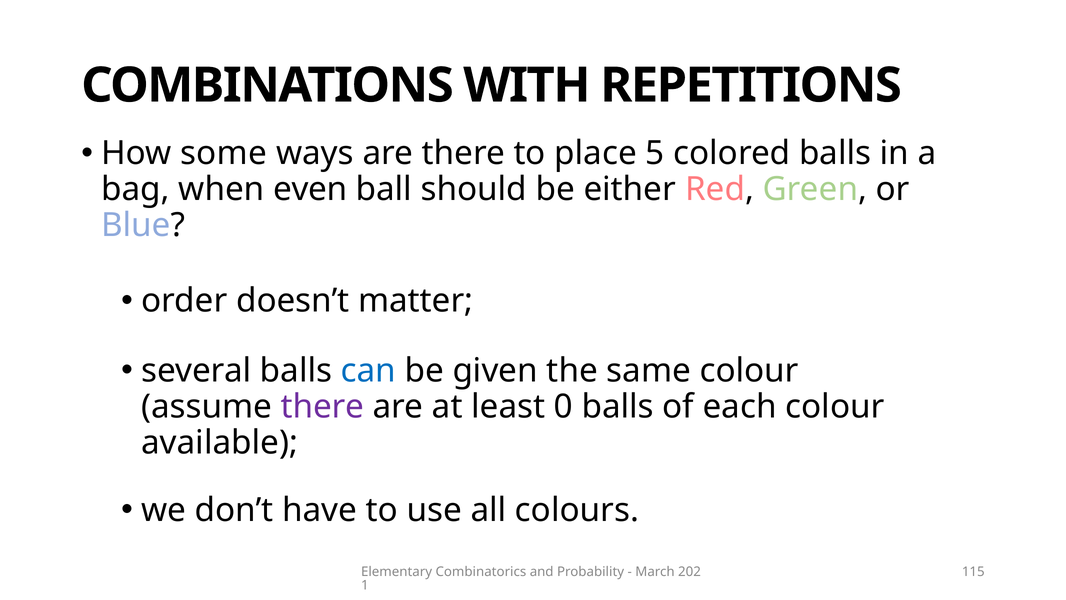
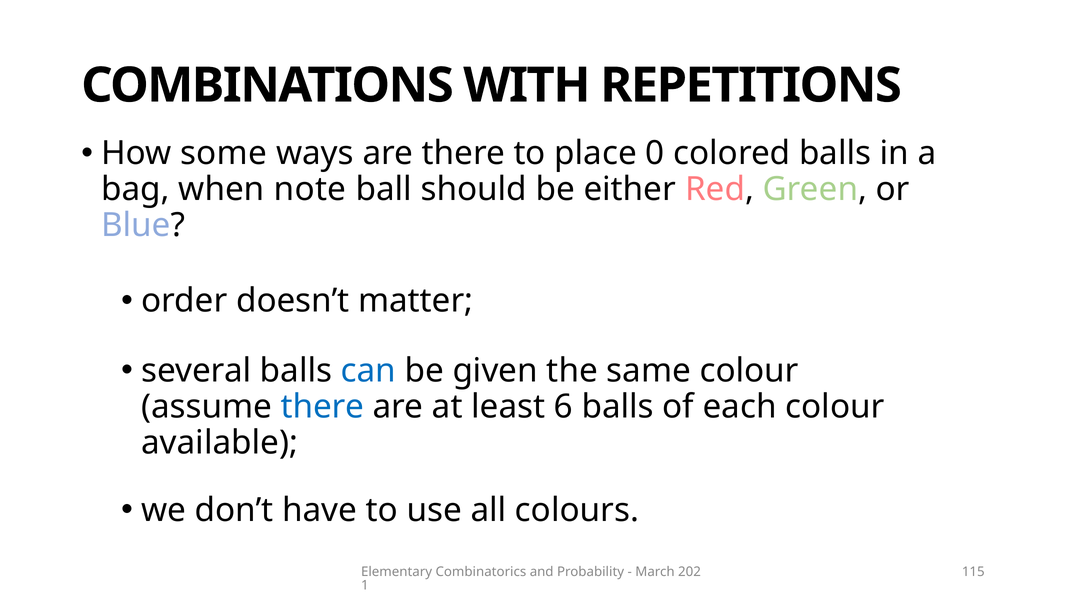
5: 5 -> 0 (655, 153)
even: even -> note (310, 189)
there colour: purple -> blue (323, 406)
0: 0 -> 6 (563, 406)
